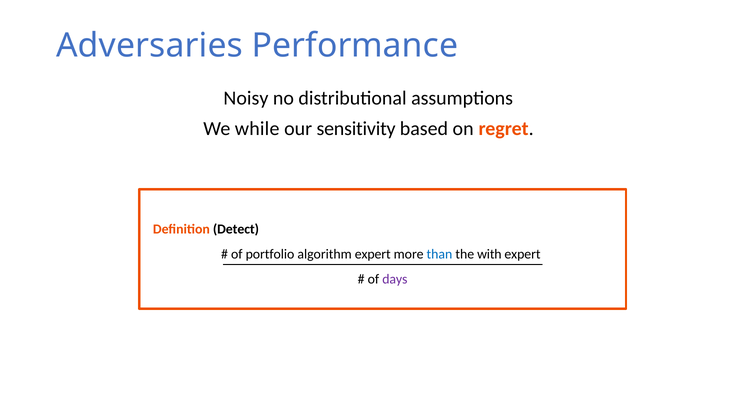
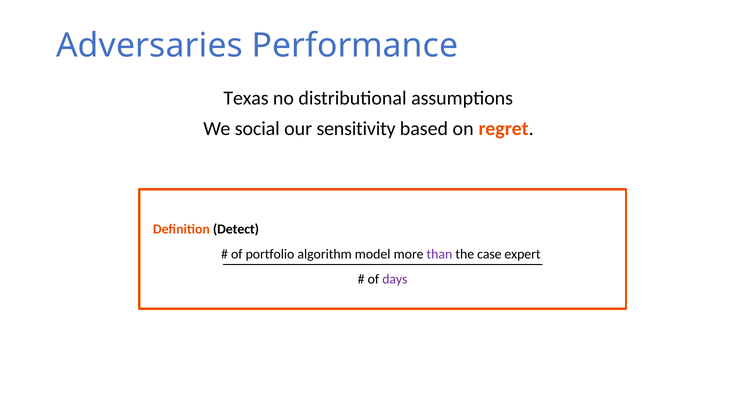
Noisy: Noisy -> Texas (246, 98)
while: while -> social (257, 129)
algorithm expert: expert -> model (373, 254)
than colour: blue -> purple (439, 254)
with: with -> case (489, 254)
